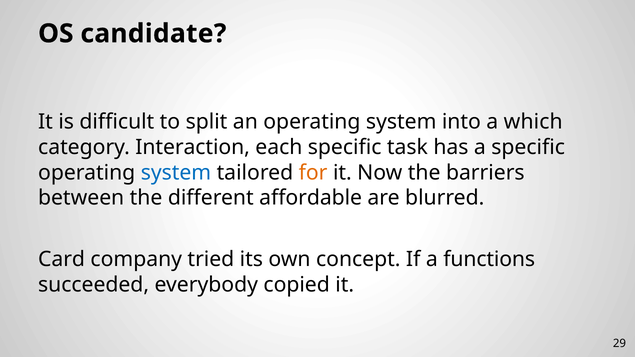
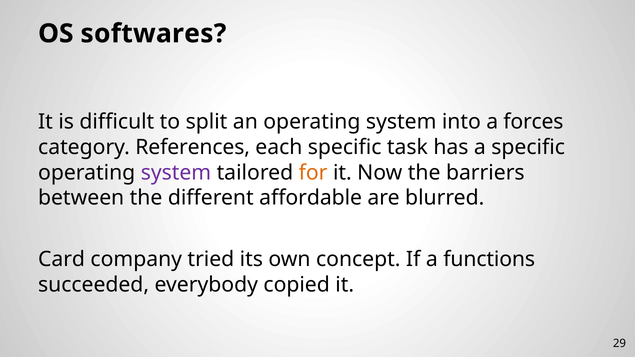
candidate: candidate -> softwares (153, 34)
which: which -> forces (533, 122)
Interaction: Interaction -> References (193, 147)
system colour: blue -> purple (176, 173)
